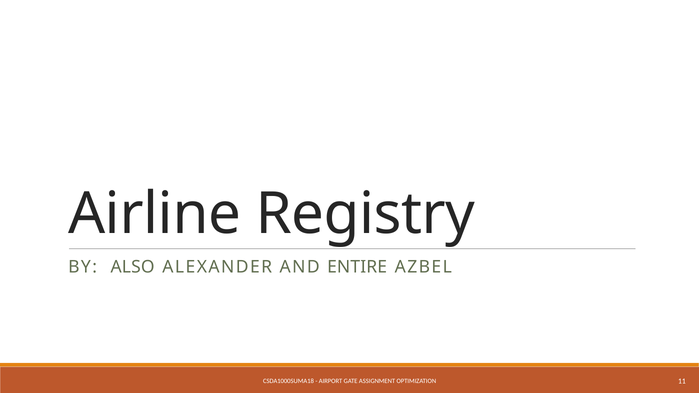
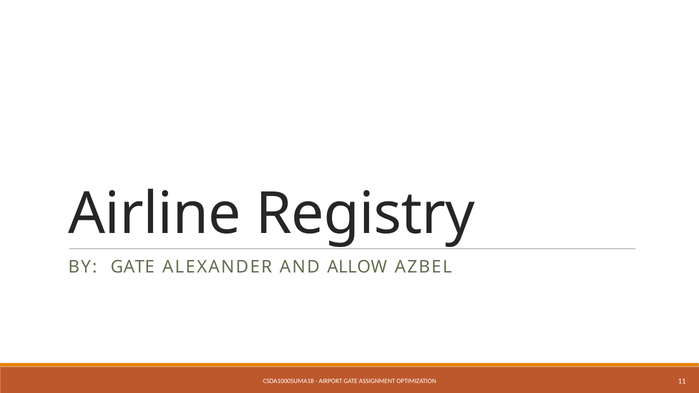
BY ALSO: ALSO -> GATE (133, 267)
ENTIRE: ENTIRE -> ALLOW (357, 267)
